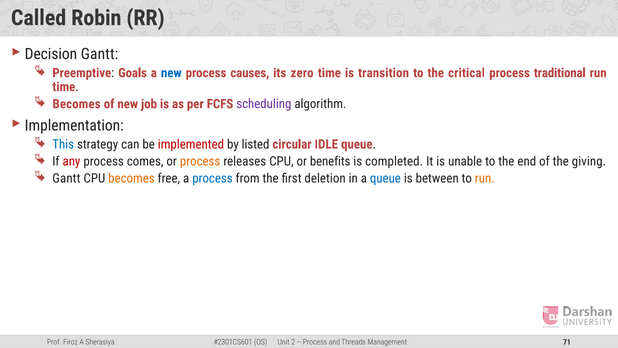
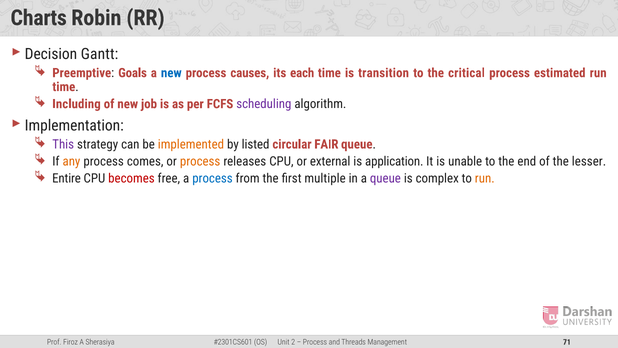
Called: Called -> Charts (39, 18)
zero: zero -> each (302, 73)
traditional: traditional -> estimated (560, 73)
Becomes: Becomes -> Including (77, 104)
This colour: blue -> purple (63, 144)
implemented colour: red -> orange (191, 144)
IDLE: IDLE -> FAIR (326, 144)
any colour: red -> orange (71, 161)
benefits: benefits -> external (330, 161)
completed: completed -> application (394, 161)
giving: giving -> lesser (589, 161)
Gantt: Gantt -> Entire (67, 178)
becomes colour: orange -> red (131, 178)
deletion: deletion -> multiple (325, 178)
queue colour: blue -> purple (385, 178)
between: between -> complex (437, 178)
